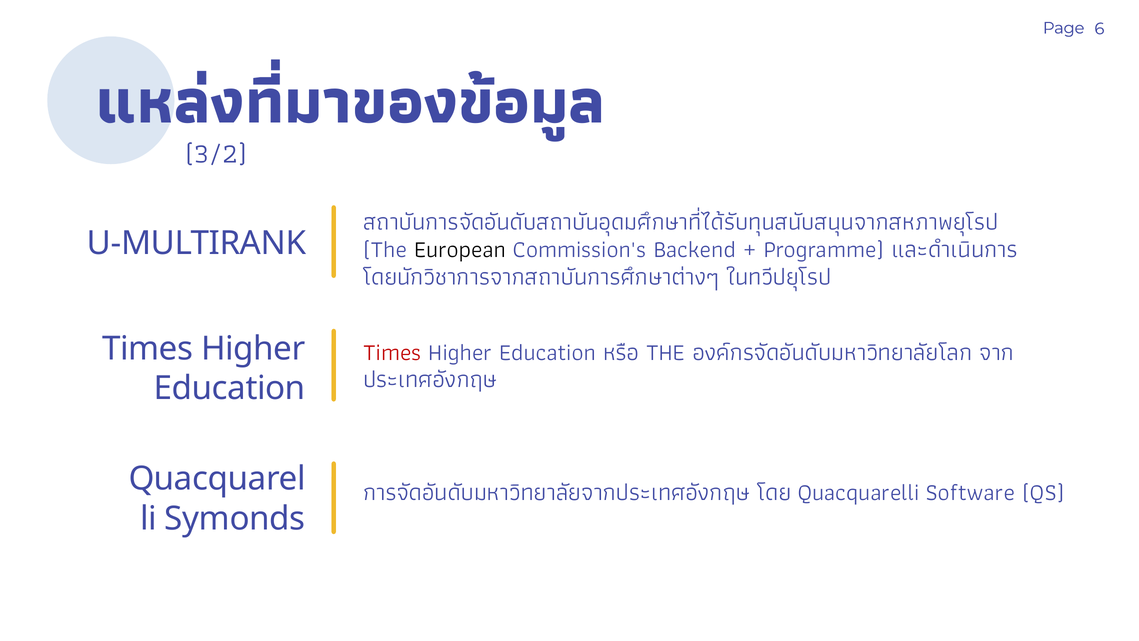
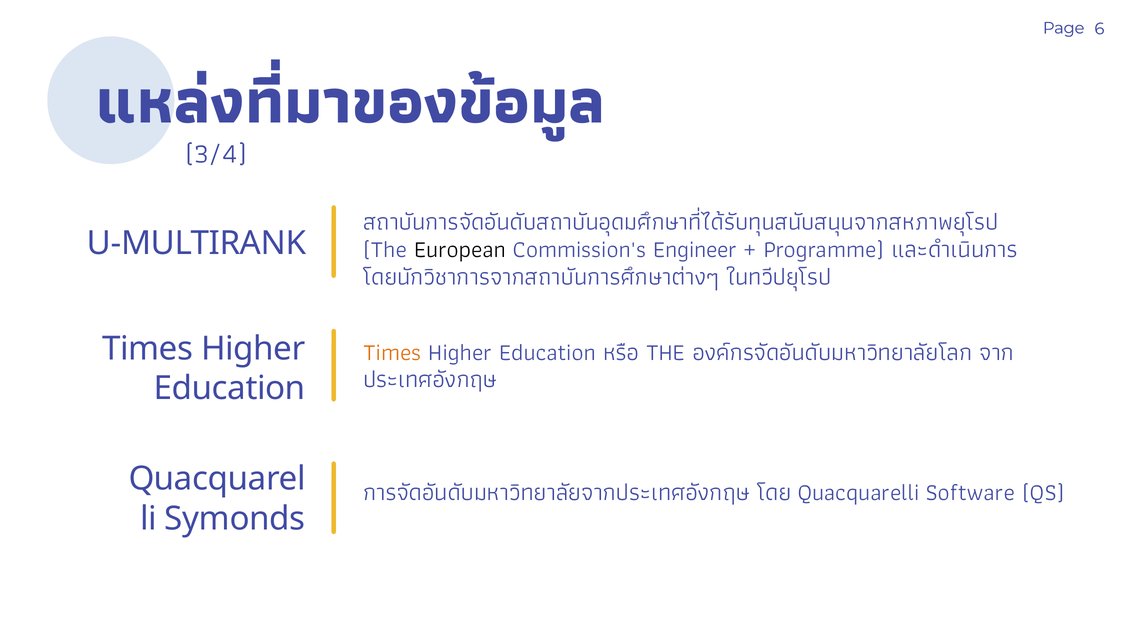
3/2: 3/2 -> 3/4 (216, 153)
Backend: Backend -> Engineer (695, 249)
Times colour: red -> orange (392, 352)
